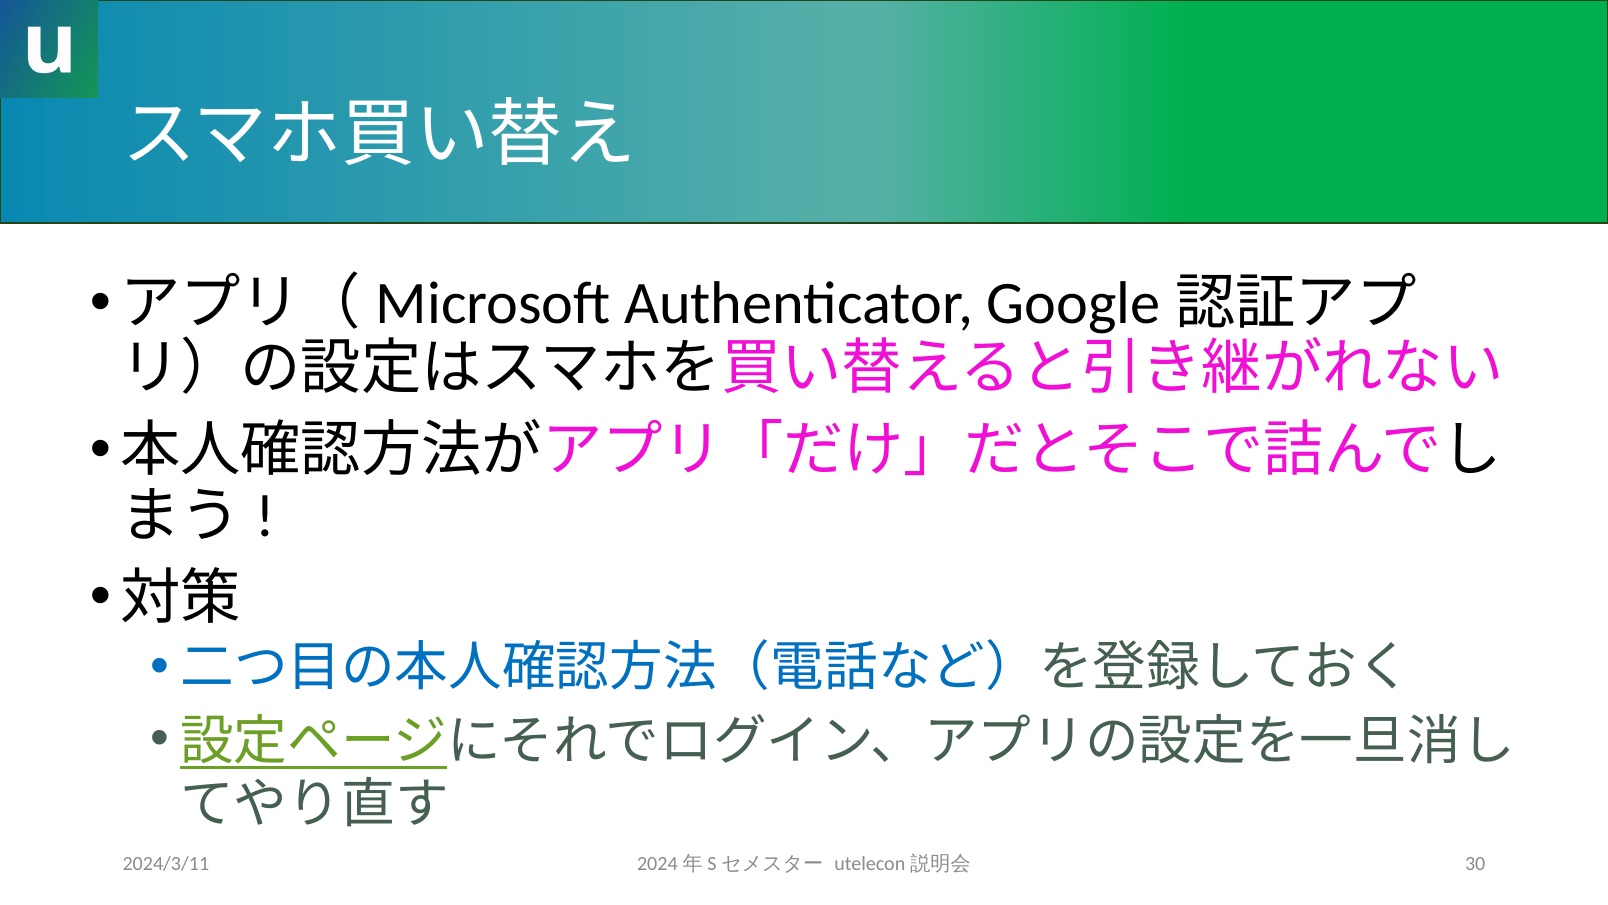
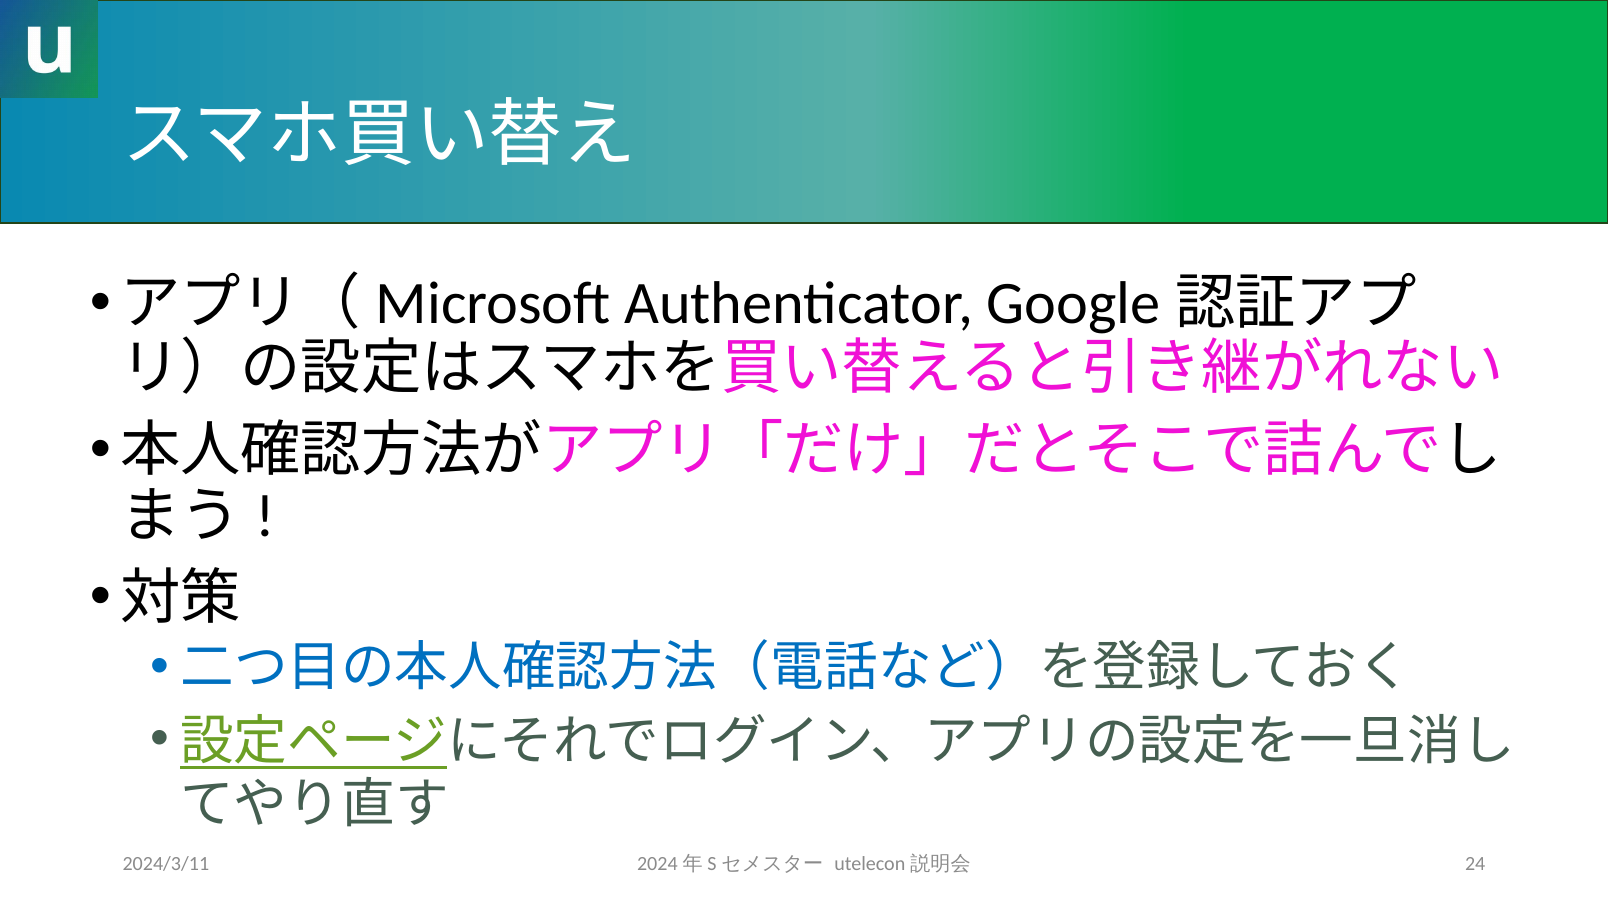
30: 30 -> 24 (1475, 864)
